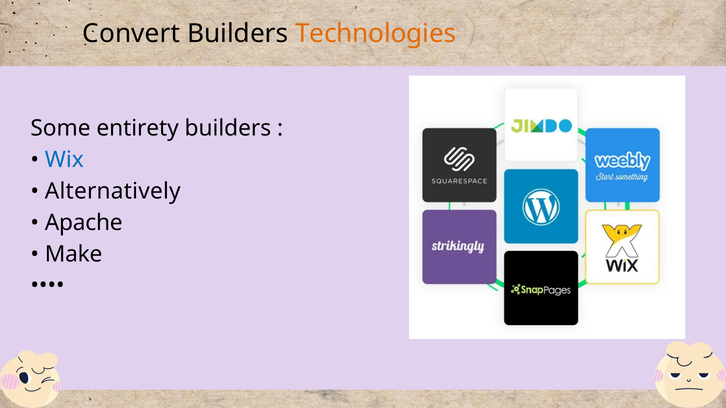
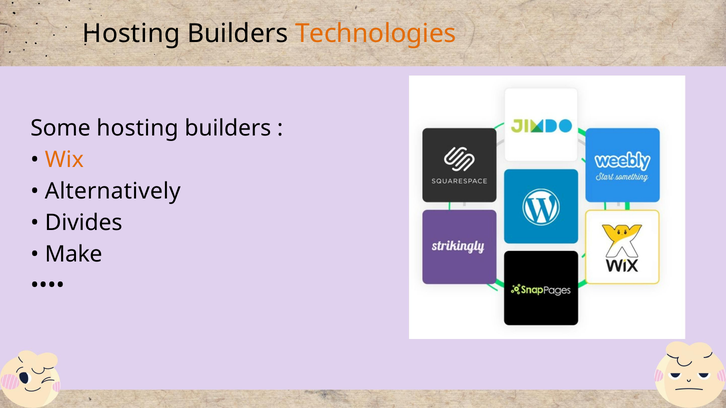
Convert: Convert -> Hosting (131, 34)
Some entirety: entirety -> hosting (137, 128)
Wix colour: blue -> orange (64, 160)
Apache: Apache -> Divides (84, 223)
